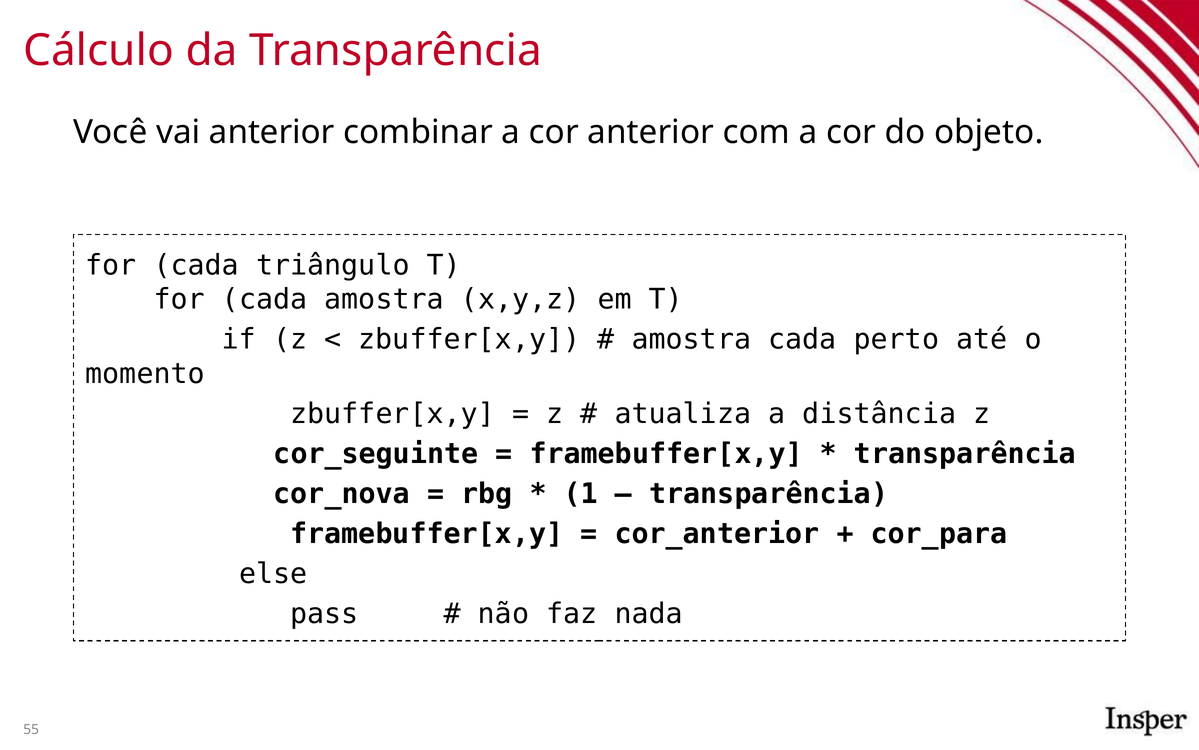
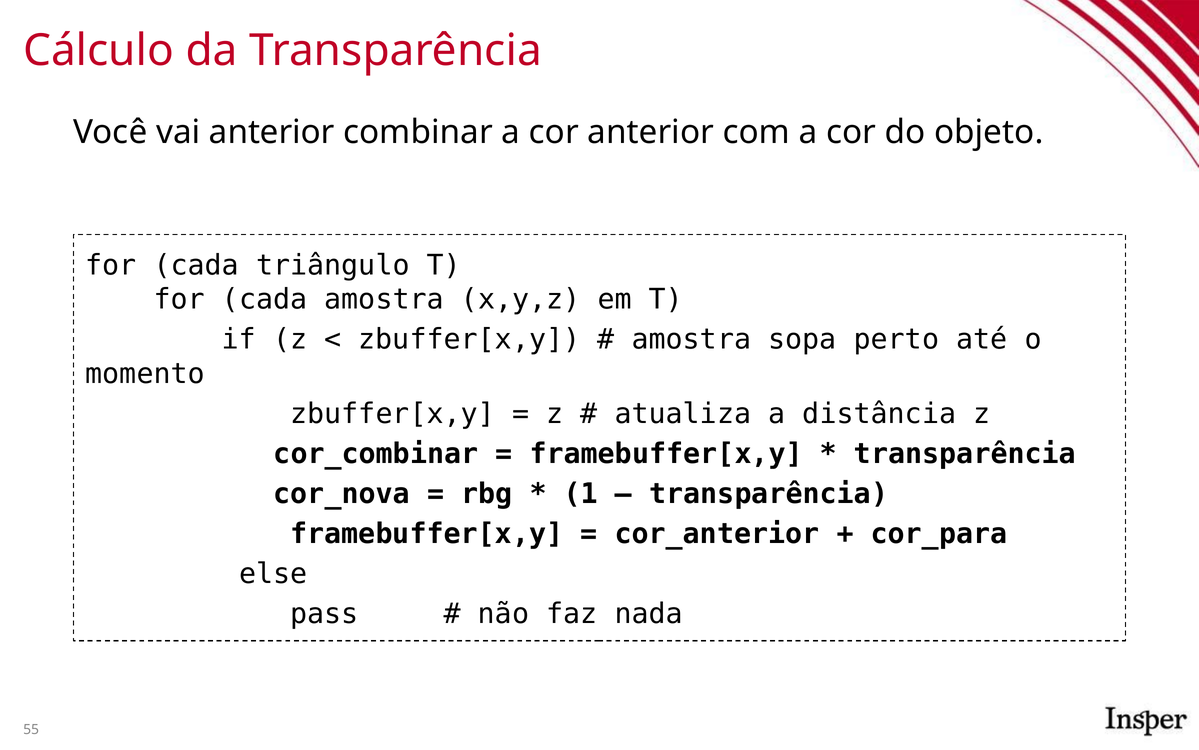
amostra cada: cada -> sopa (802, 339)
cor_seguinte: cor_seguinte -> cor_combinar (376, 453)
